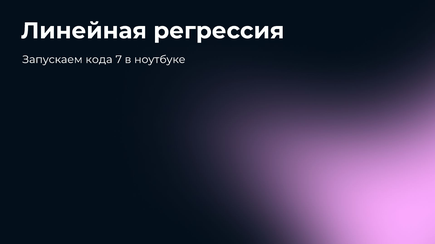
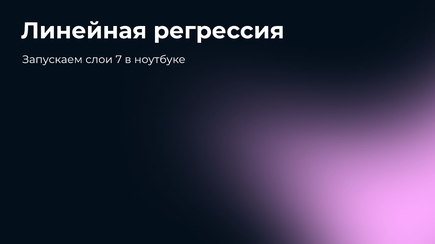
кода: кода -> слои (99, 60)
